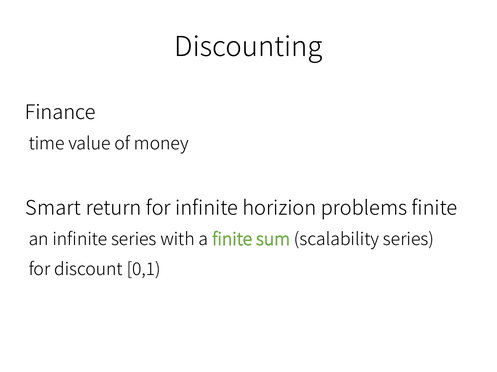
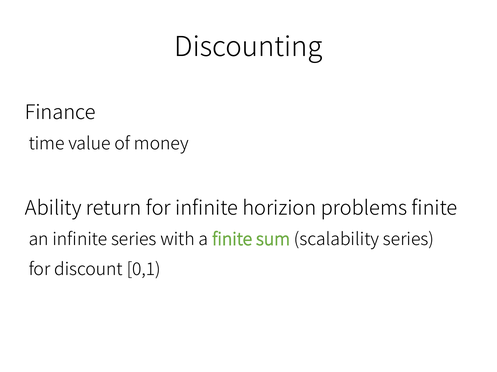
Smart: Smart -> Ability (53, 209)
